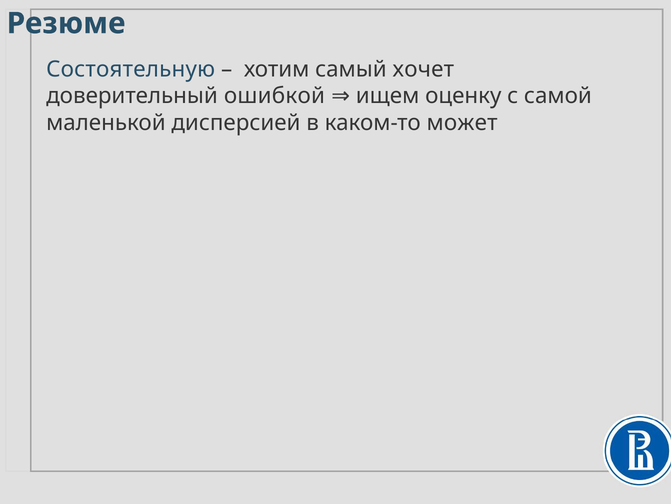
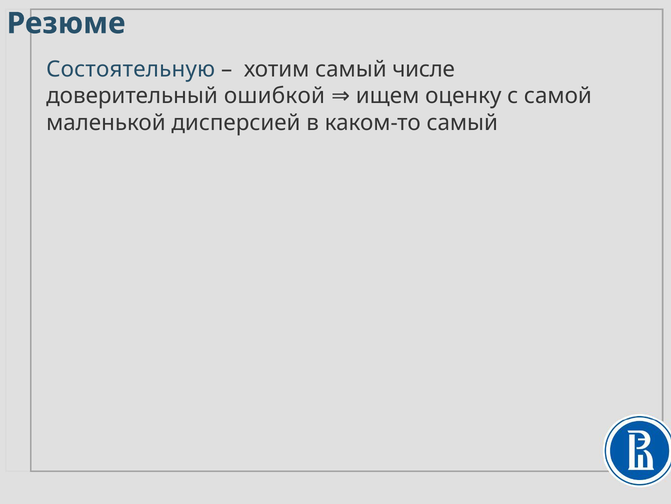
хочет: хочет -> числе (424, 69)
каком-то может: может -> самый (462, 123)
